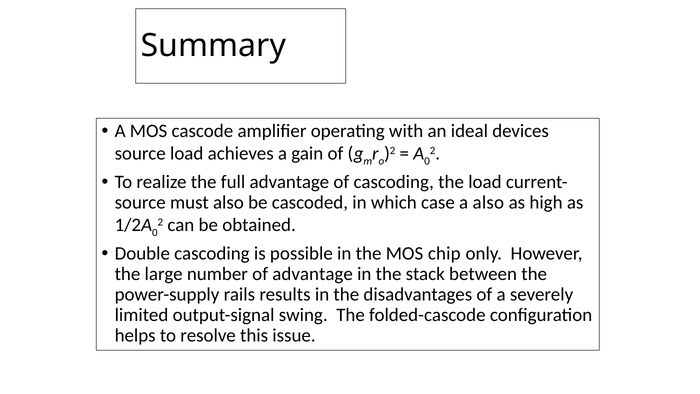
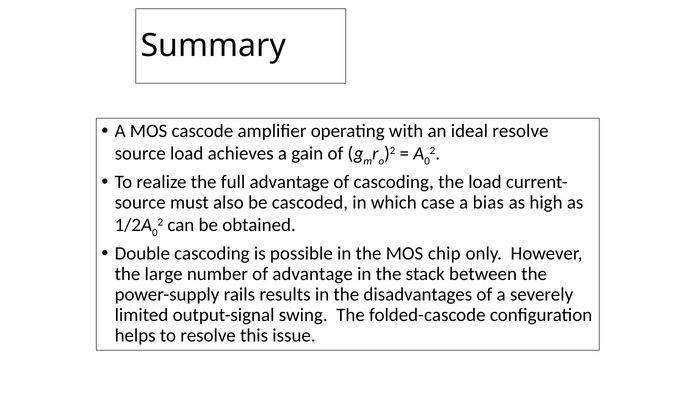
ideal devices: devices -> resolve (520, 131)
a also: also -> bias (488, 202)
